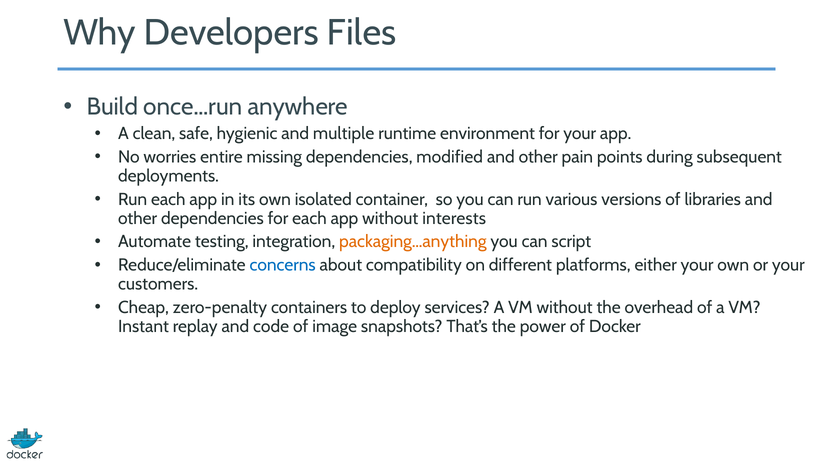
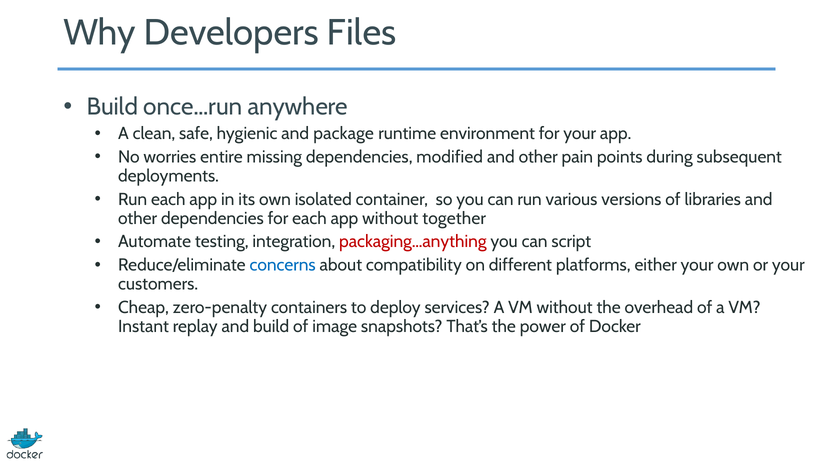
multiple: multiple -> package (344, 134)
interests: interests -> together (454, 219)
packaging…anything colour: orange -> red (413, 242)
and code: code -> build (271, 327)
